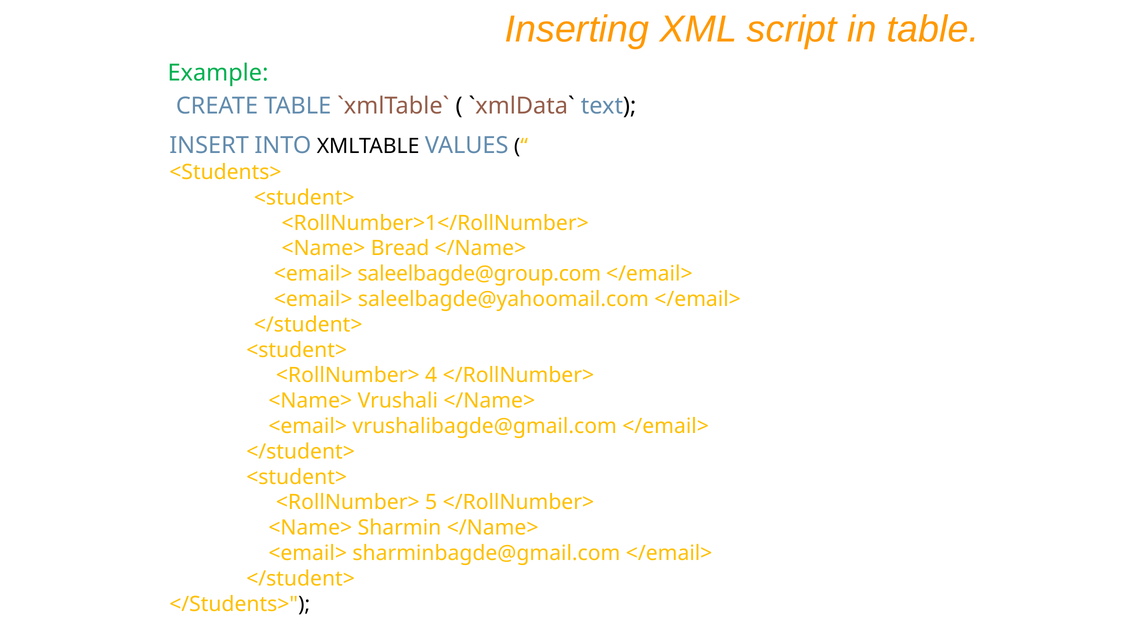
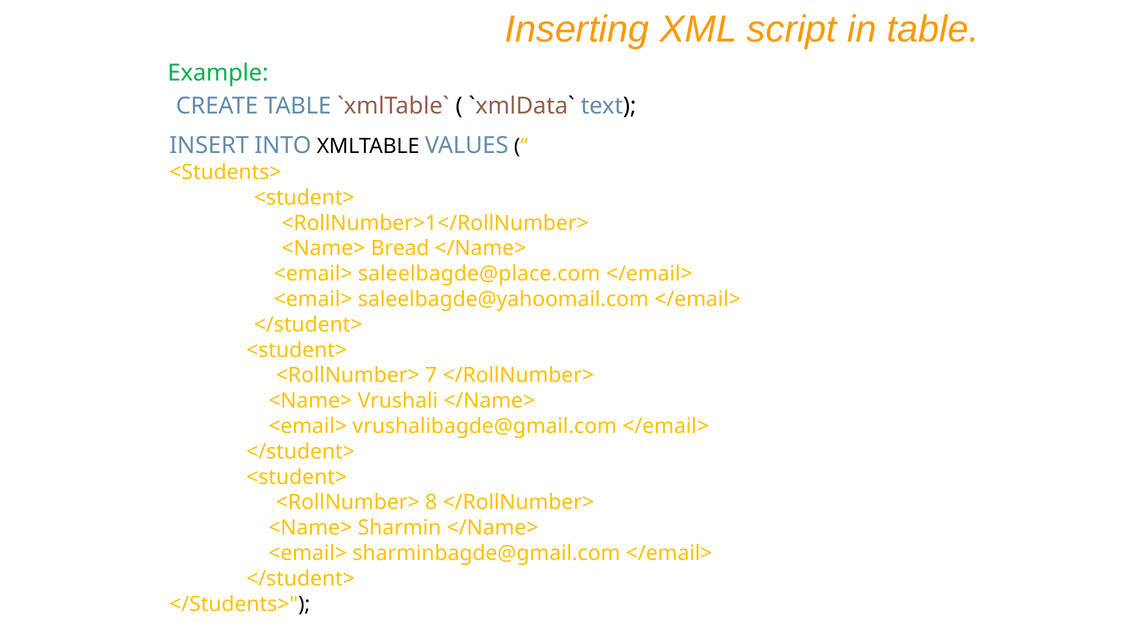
saleelbagde@group.com: saleelbagde@group.com -> saleelbagde@place.com (479, 274)
4: 4 -> 7 (431, 375)
5: 5 -> 8 (431, 502)
